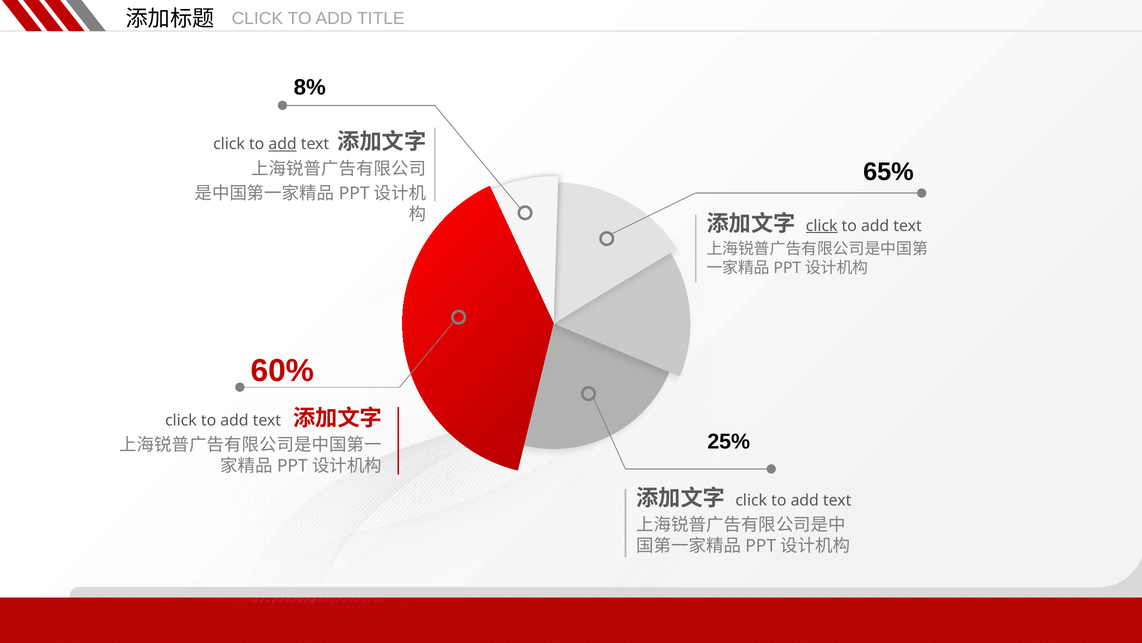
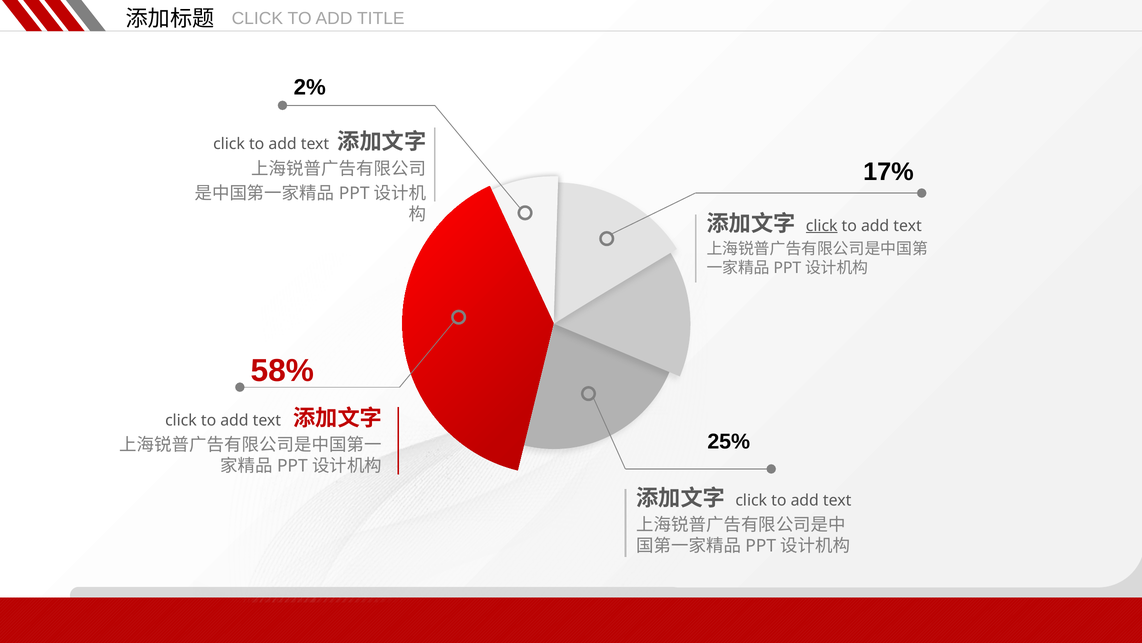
8%: 8% -> 2% (310, 87)
add underline: present -> none (283, 144)
65%: 65% -> 17% (888, 172)
60%: 60% -> 58% (282, 370)
